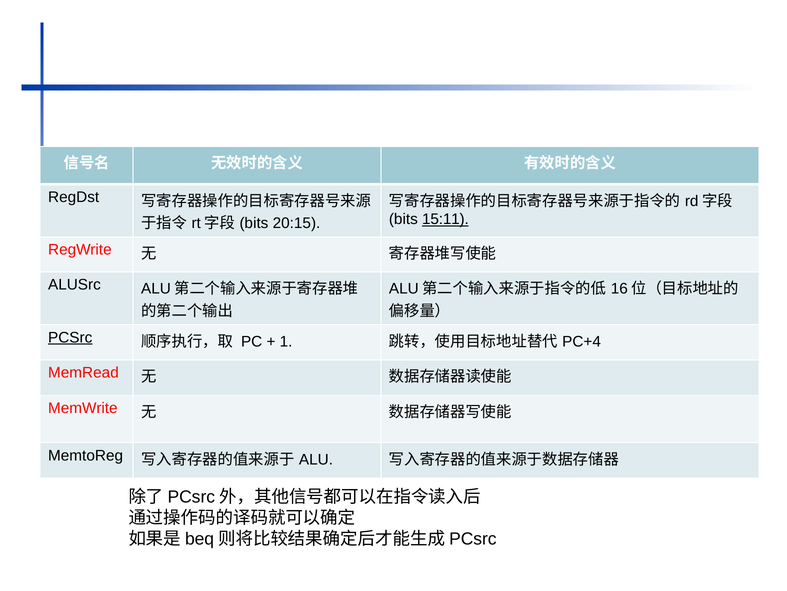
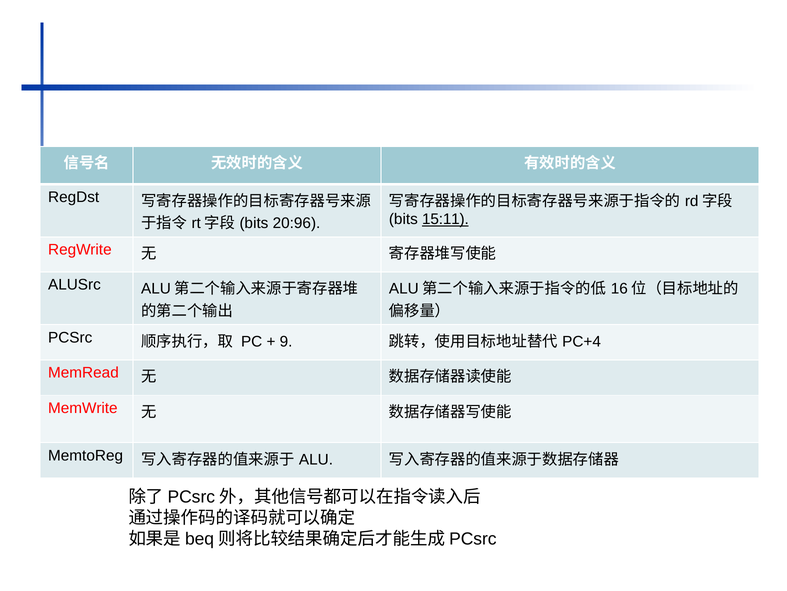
20:15: 20:15 -> 20:96 (297, 223)
PCSrc underline: present -> none (70, 337)
1: 1 -> 9 (286, 341)
